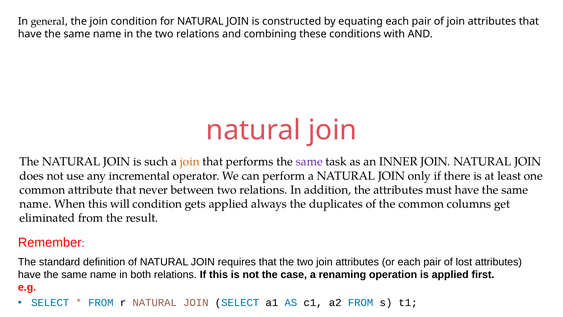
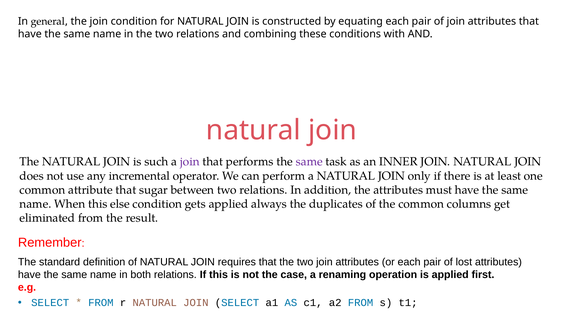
join colour: orange -> purple (190, 162)
never: never -> sugar (154, 190)
will: will -> else (120, 204)
